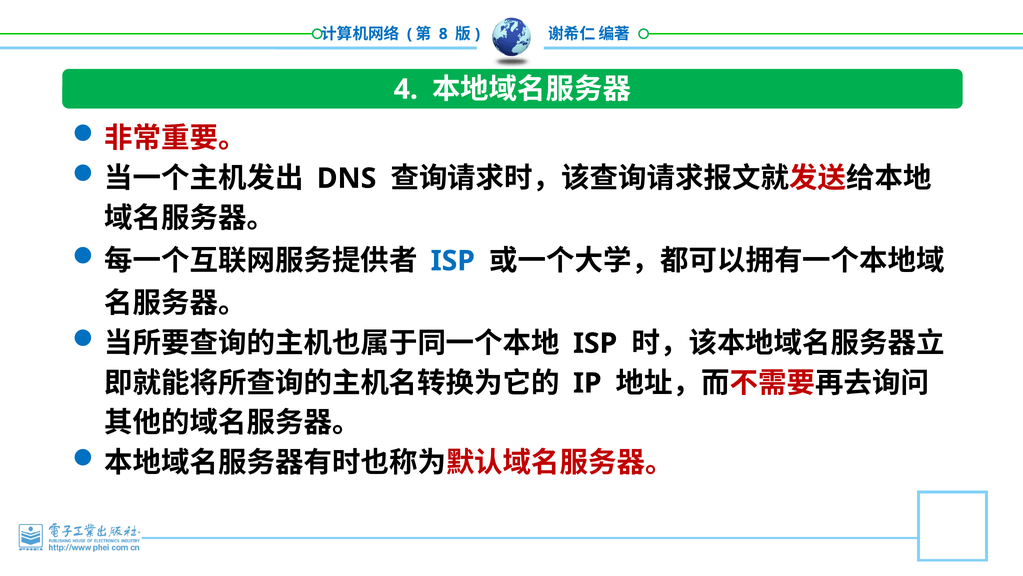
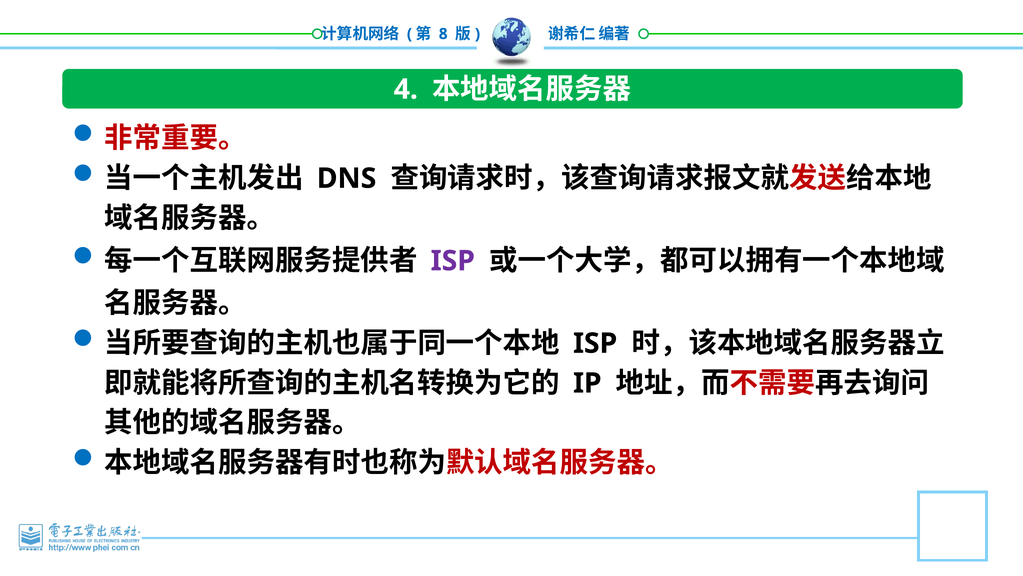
ISP colour: blue -> purple (453, 261)
